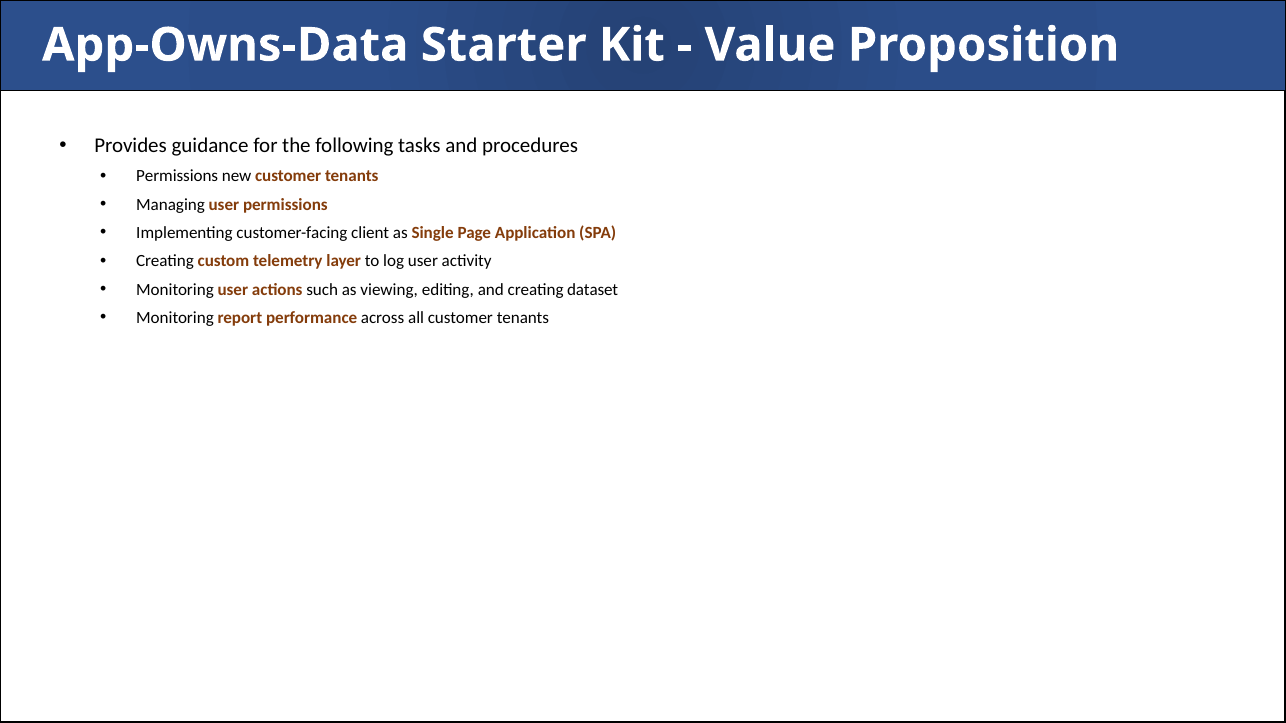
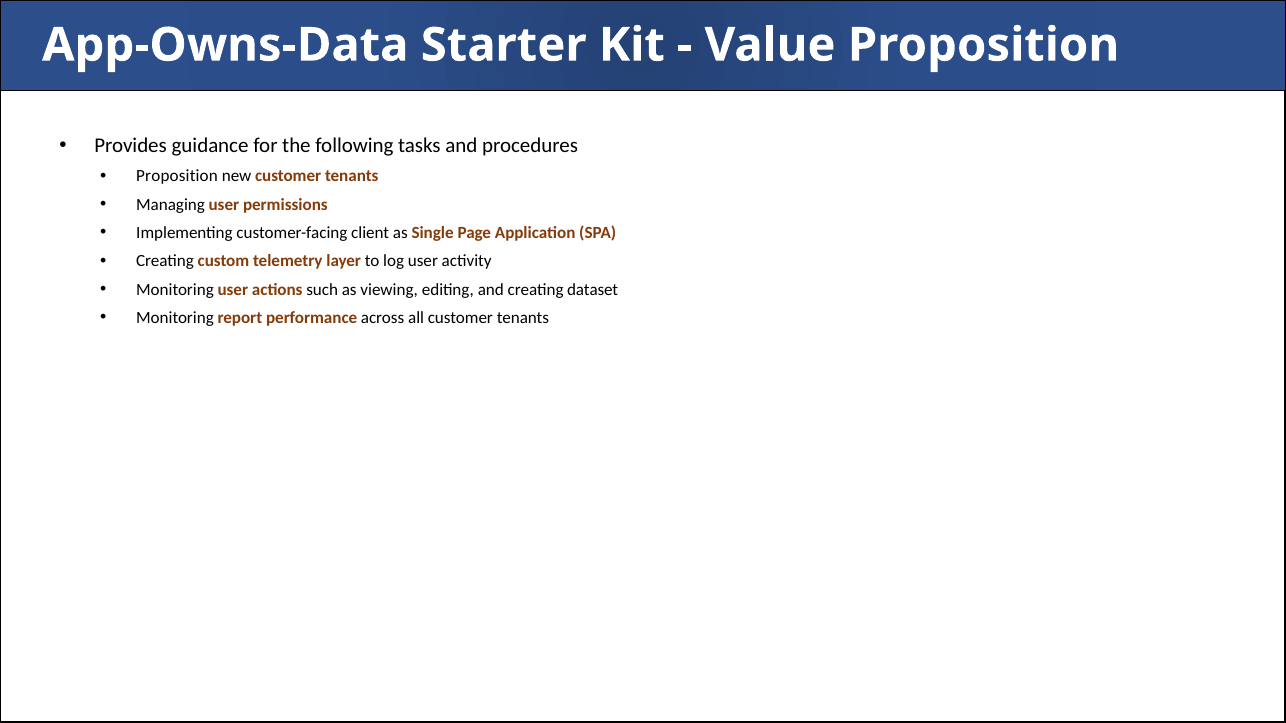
Permissions: Permissions -> Proposition (177, 176)
